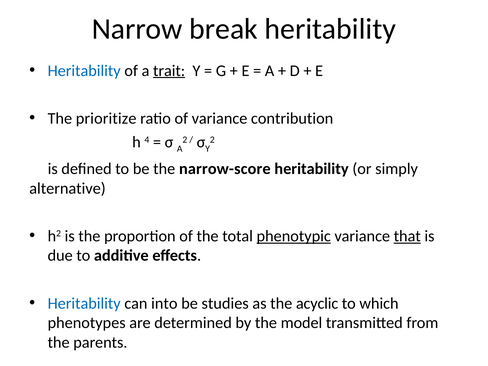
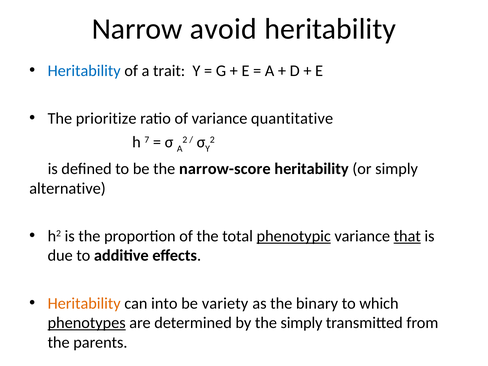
break: break -> avoid (223, 29)
trait underline: present -> none (169, 71)
contribution: contribution -> quantitative (292, 118)
4: 4 -> 7 (147, 140)
Heritability colour: blue -> orange (84, 303)
studies: studies -> variety (225, 303)
acyclic: acyclic -> binary (317, 303)
phenotypes underline: none -> present (87, 323)
the model: model -> simply (302, 323)
